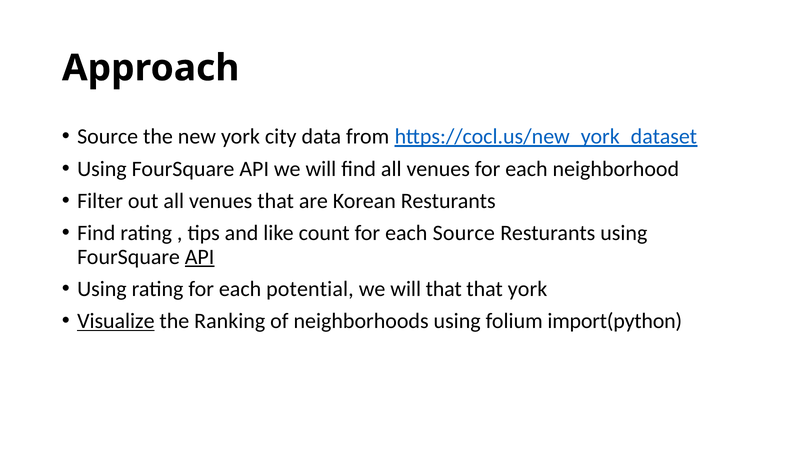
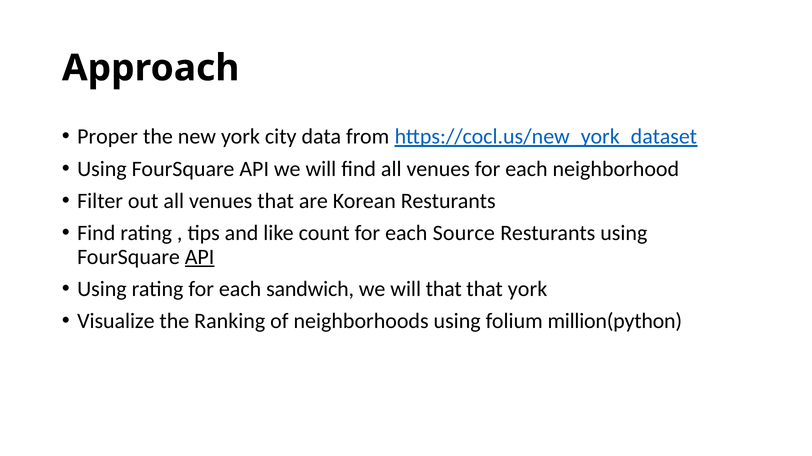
Source: Source -> Proper (108, 137)
potential: potential -> sandwich (310, 289)
Visualize underline: present -> none (116, 322)
import(python: import(python -> million(python (615, 322)
